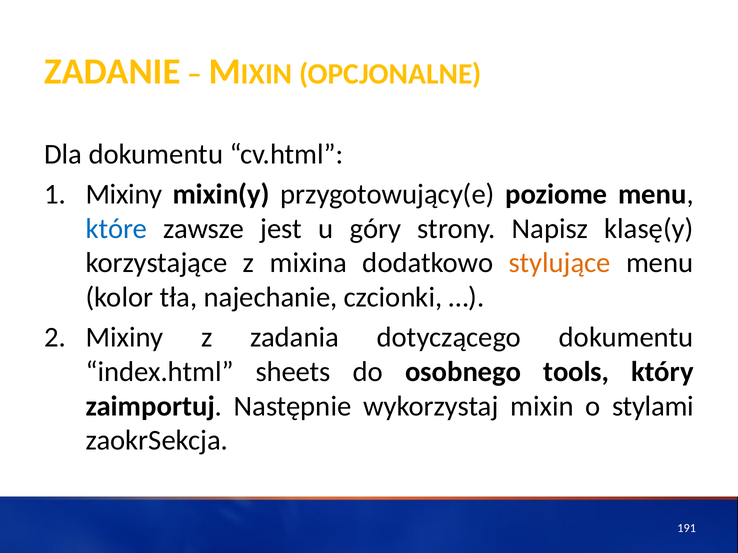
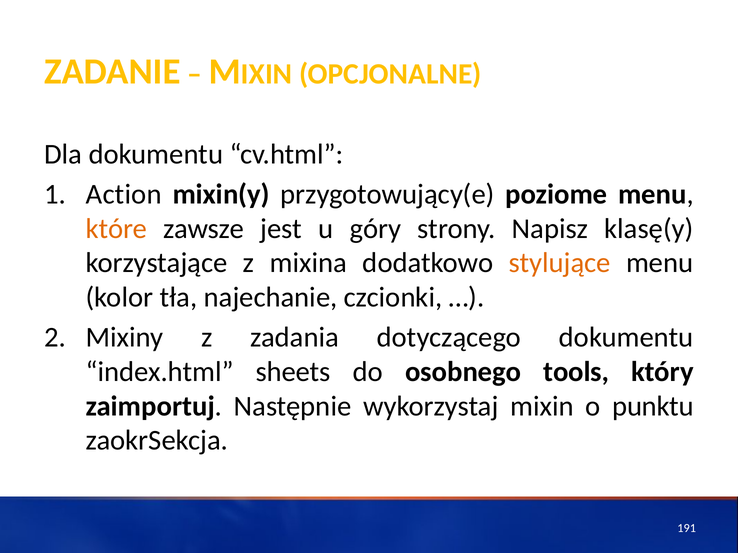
Mixiny: Mixiny -> Action (124, 194)
które colour: blue -> orange (116, 229)
stylami: stylami -> punktu (653, 406)
